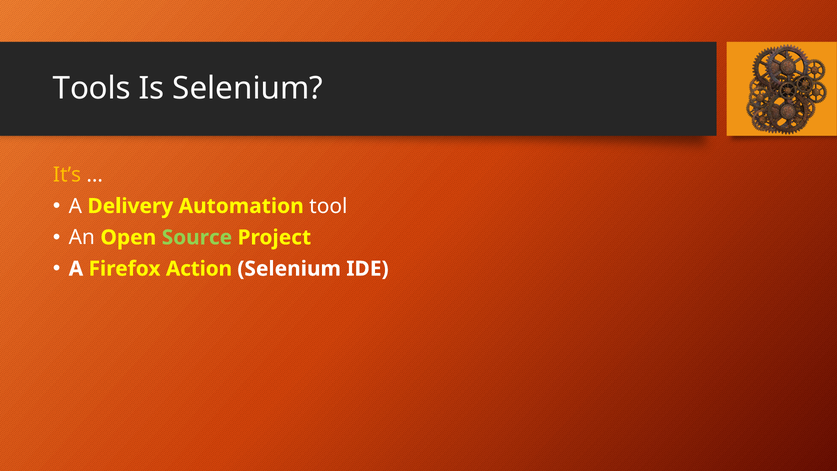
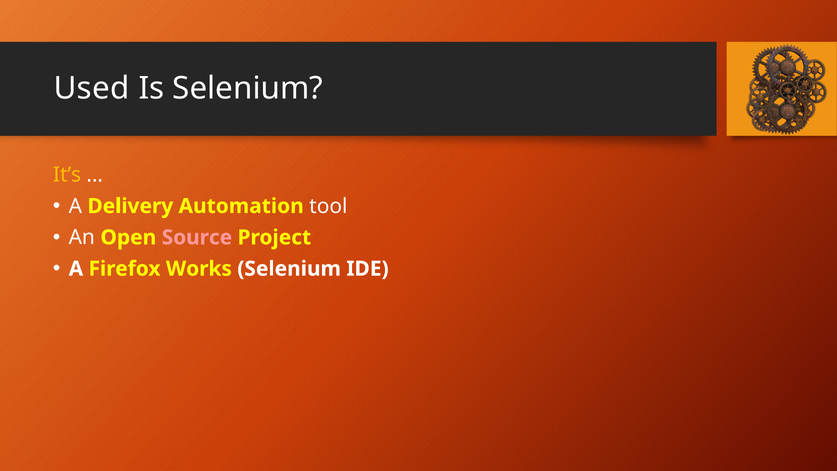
Tools: Tools -> Used (92, 89)
Source colour: light green -> pink (197, 237)
Action: Action -> Works (199, 269)
